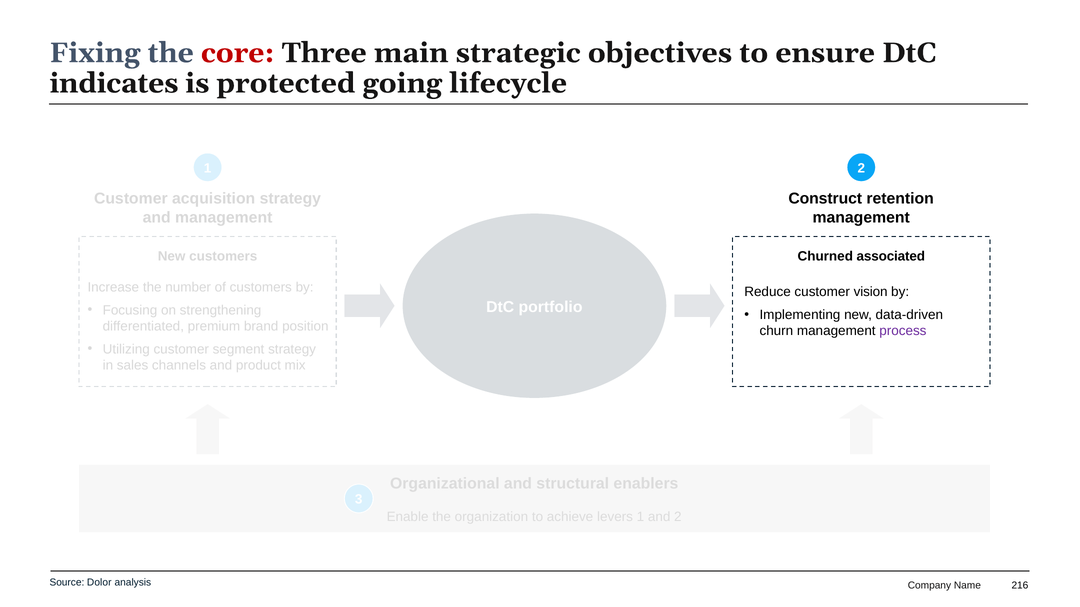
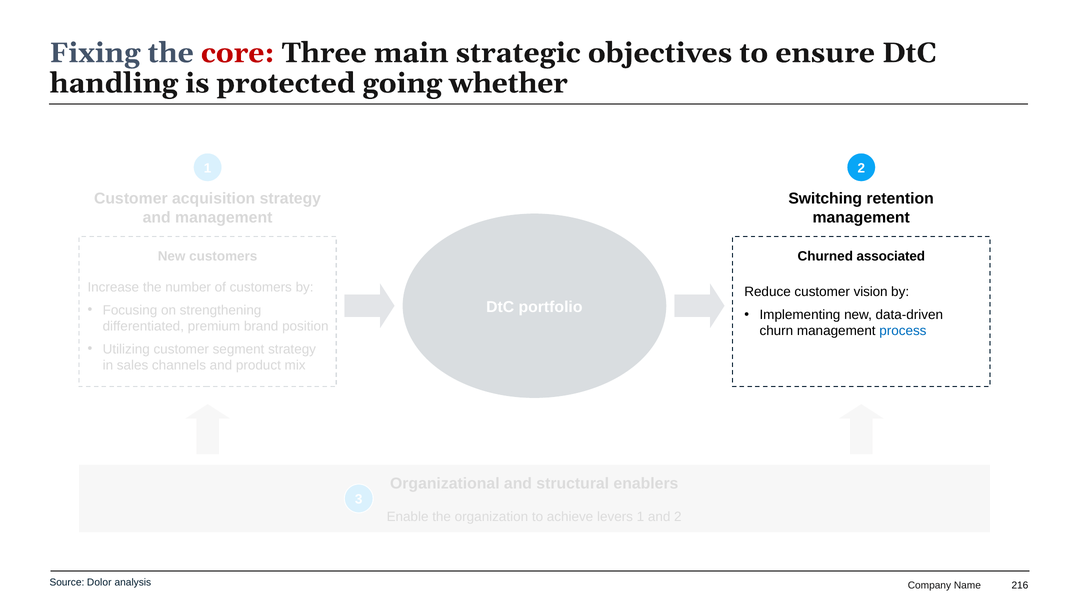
indicates: indicates -> handling (114, 83)
lifecycle: lifecycle -> whether (508, 83)
Construct: Construct -> Switching (825, 199)
process colour: purple -> blue (903, 331)
